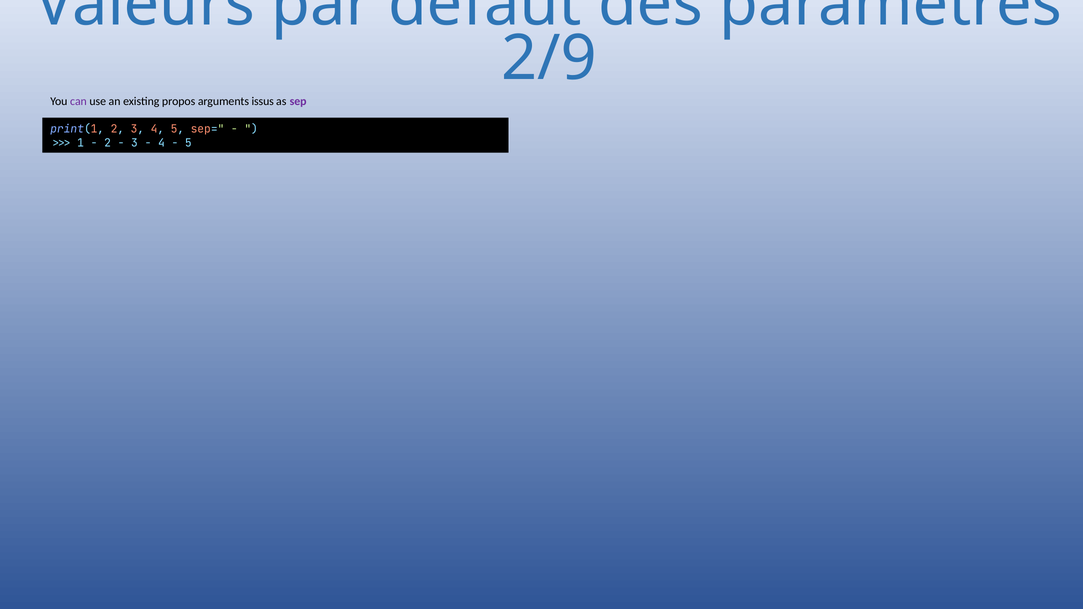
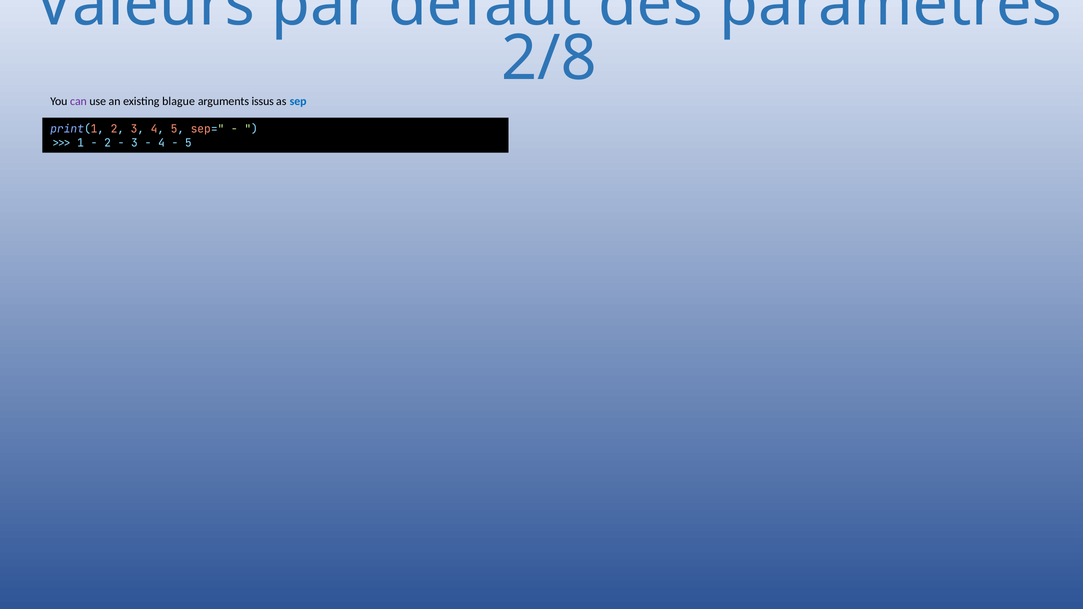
2/9: 2/9 -> 2/8 (549, 59)
propos: propos -> blague (179, 101)
sep colour: purple -> blue (298, 101)
